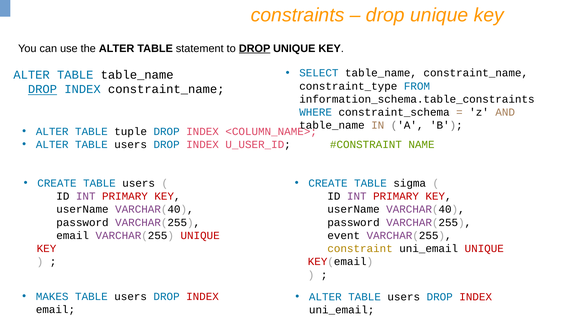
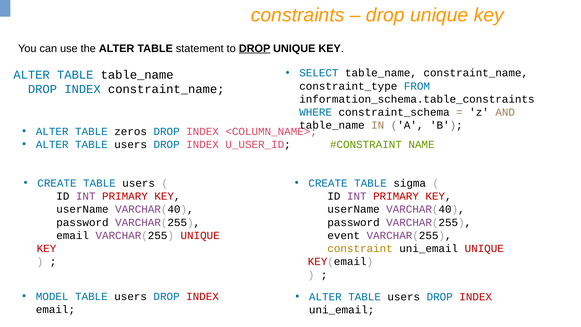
DROP underline: present -> none (42, 89)
tuple: tuple -> zeros (131, 131)
MAKES: MAKES -> MODEL (52, 296)
